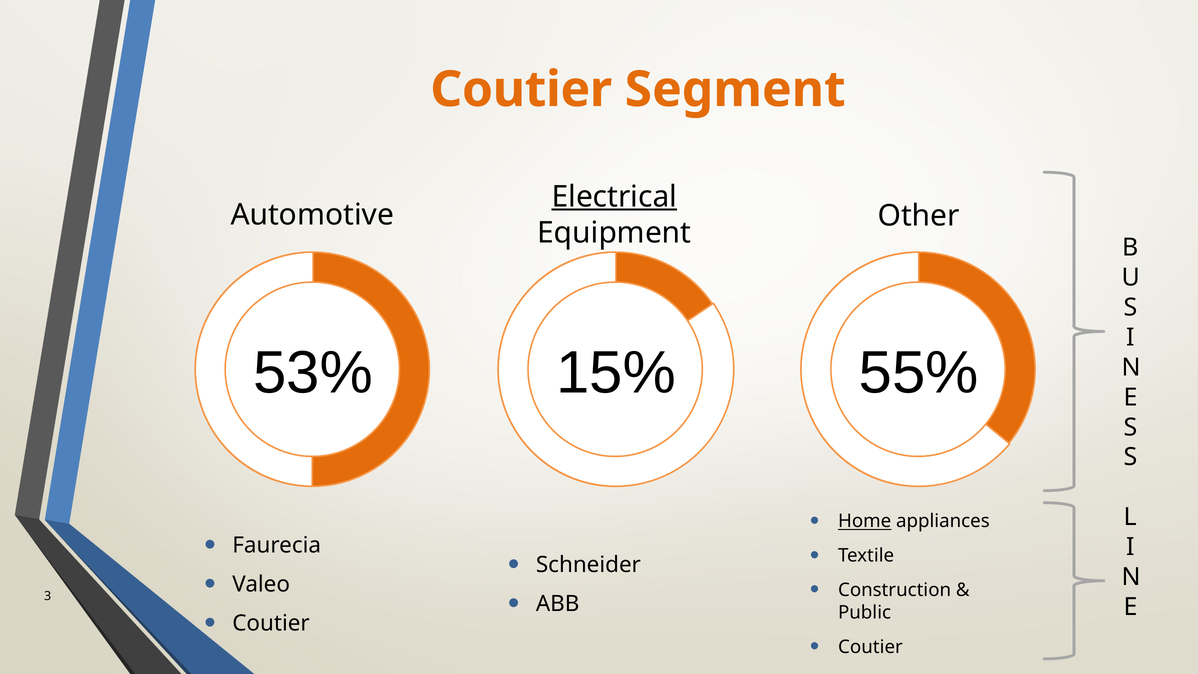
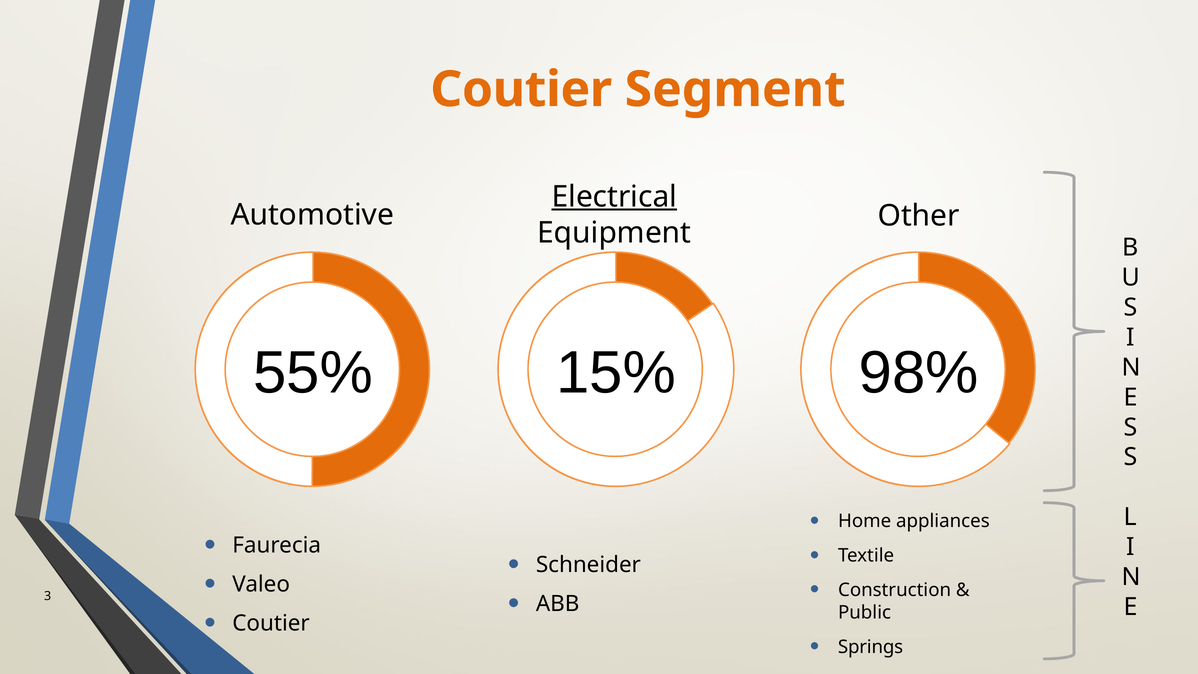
53%: 53% -> 55% (313, 373)
55%: 55% -> 98% (919, 373)
Home underline: present -> none (865, 521)
Coutier: Coutier -> Springs (871, 647)
